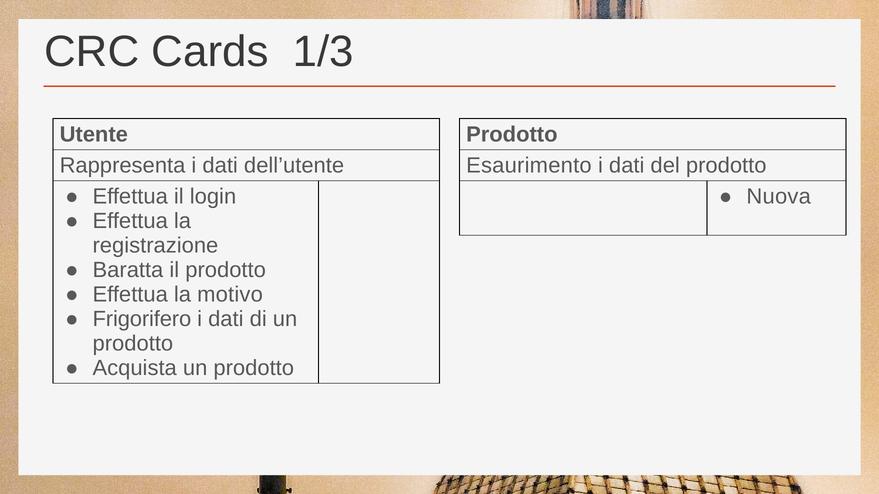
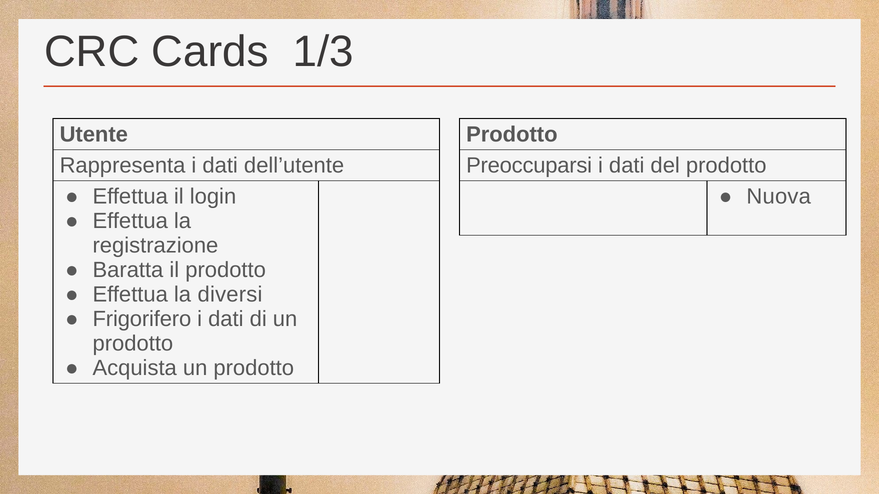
Esaurimento: Esaurimento -> Preoccuparsi (529, 166)
motivo: motivo -> diversi (230, 295)
